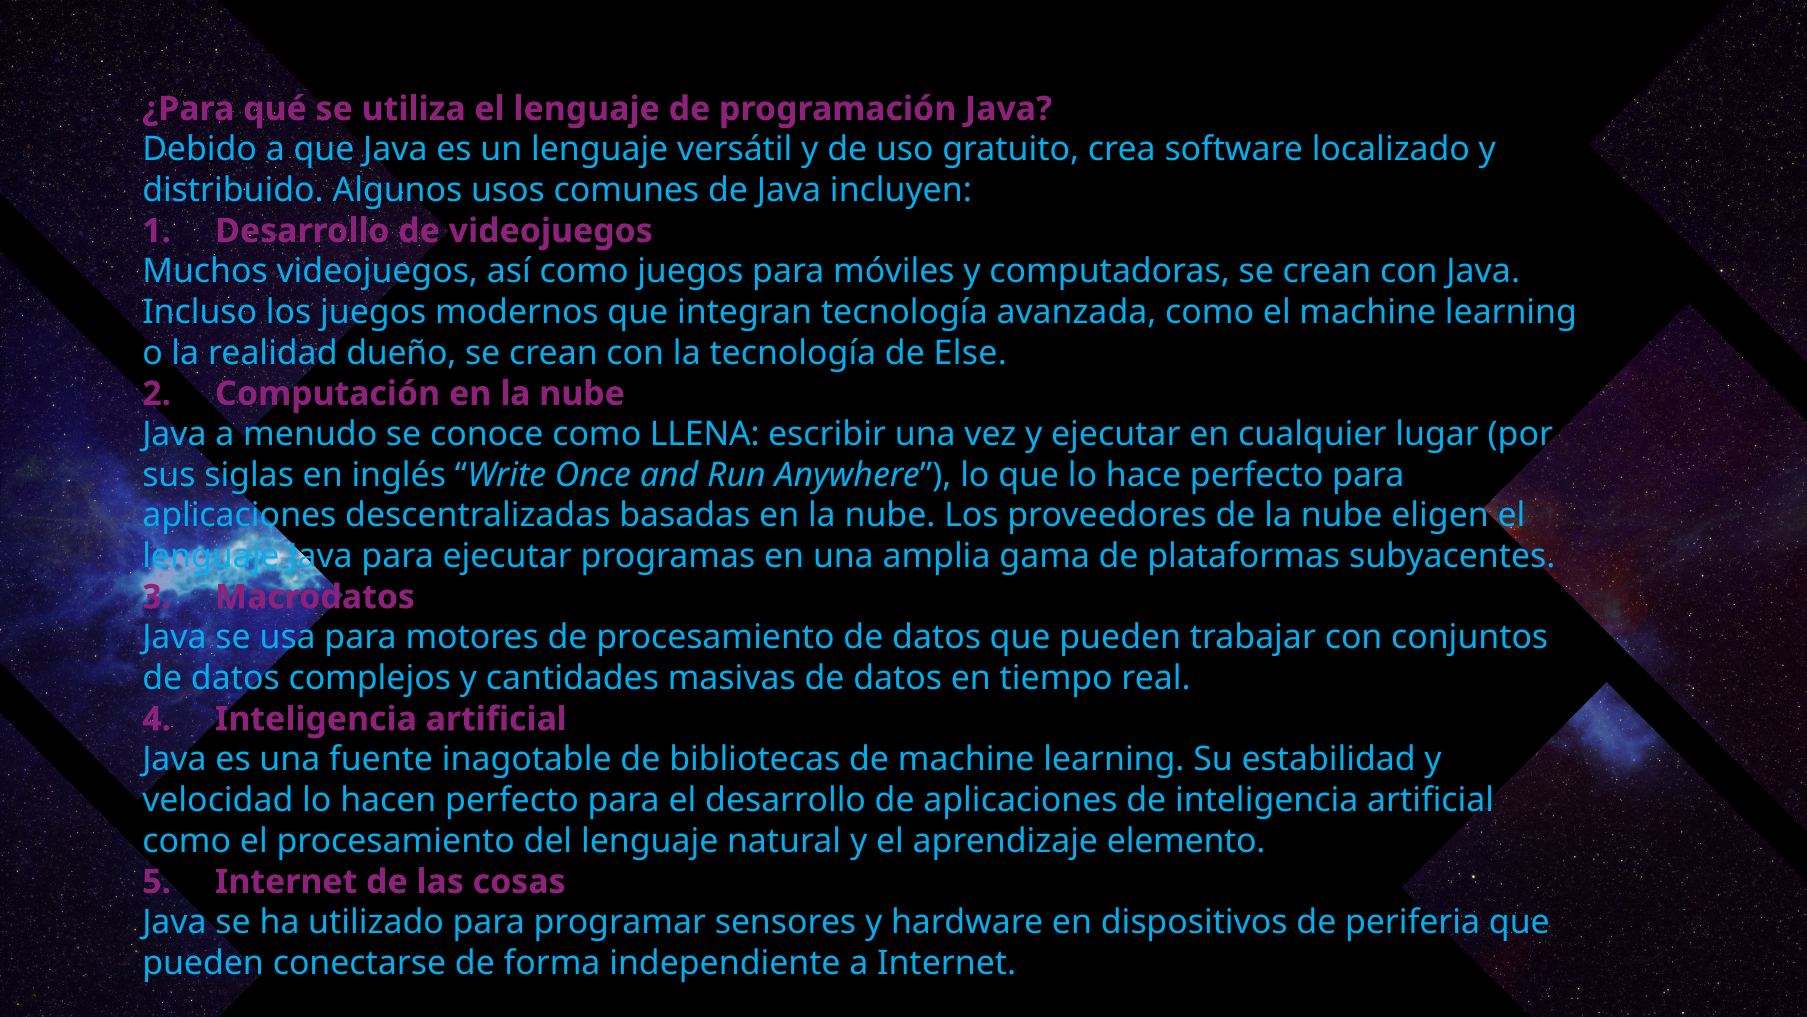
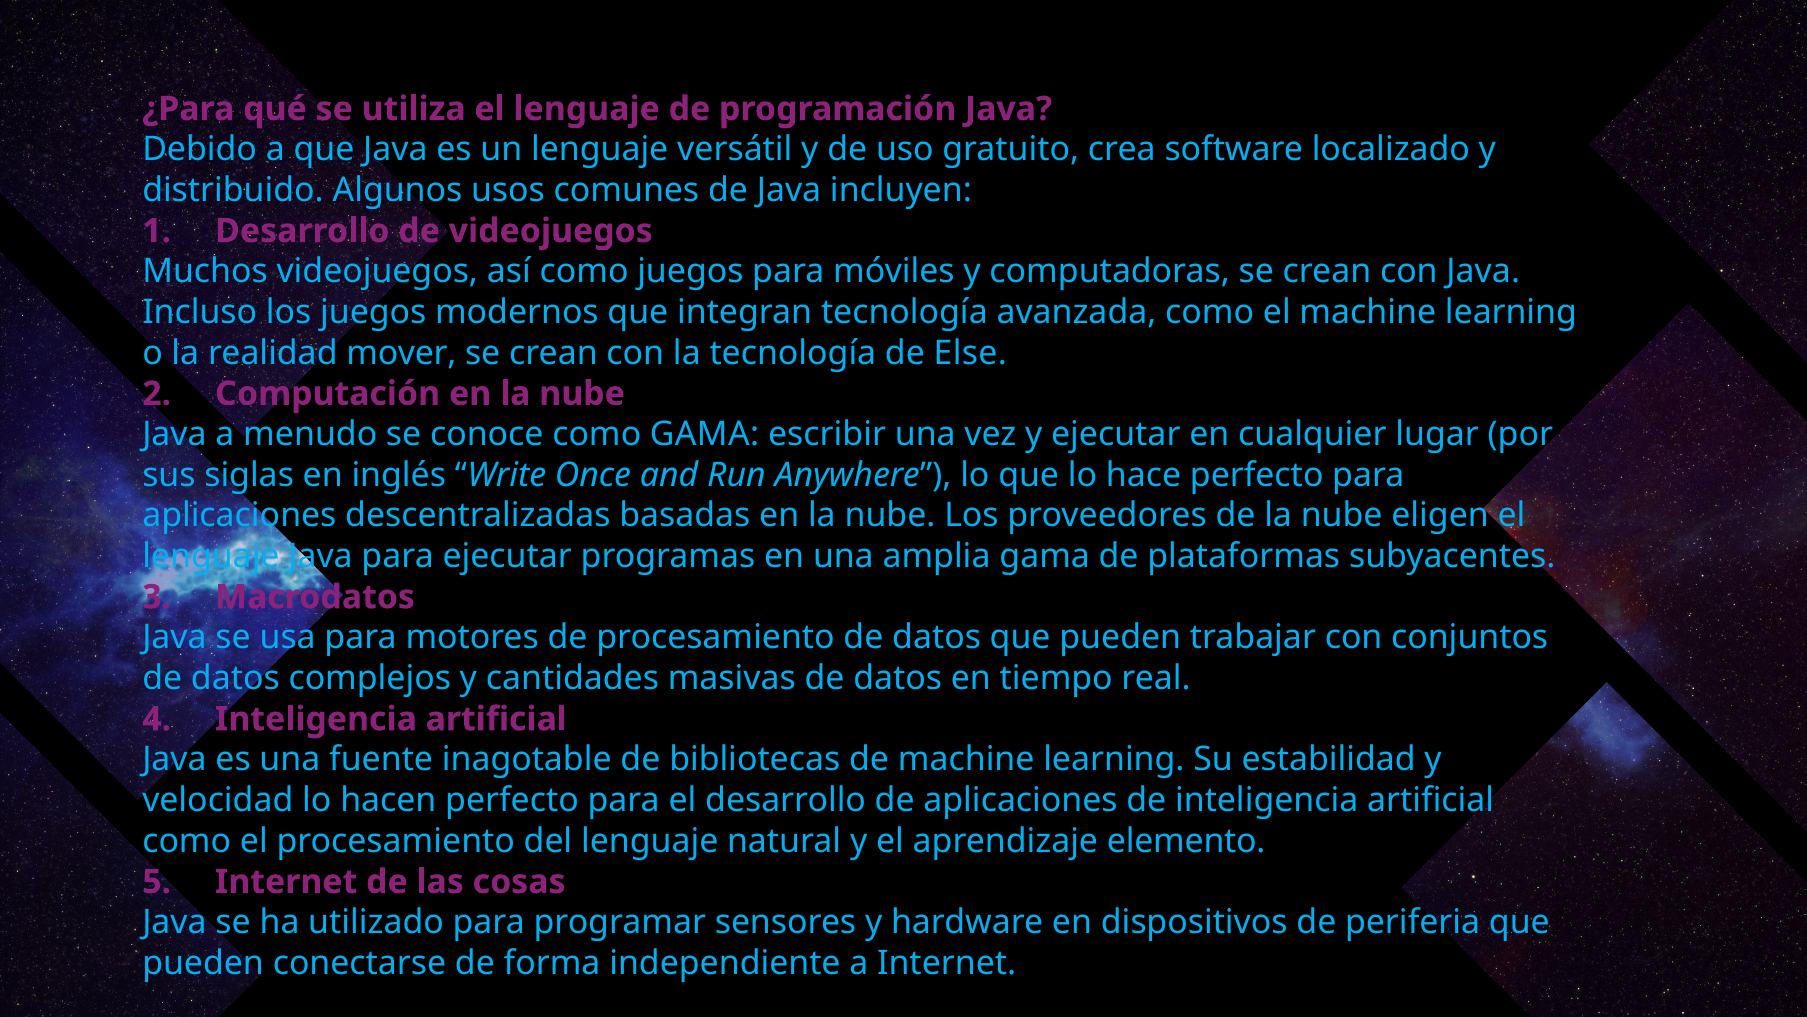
dueño: dueño -> mover (401, 353)
como LLENA: LLENA -> GAMA (705, 434)
